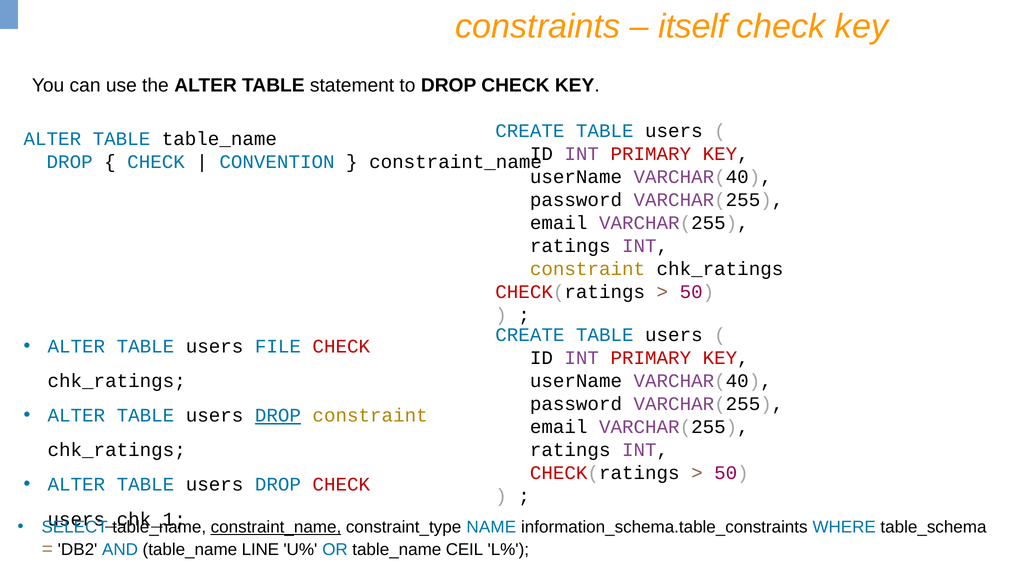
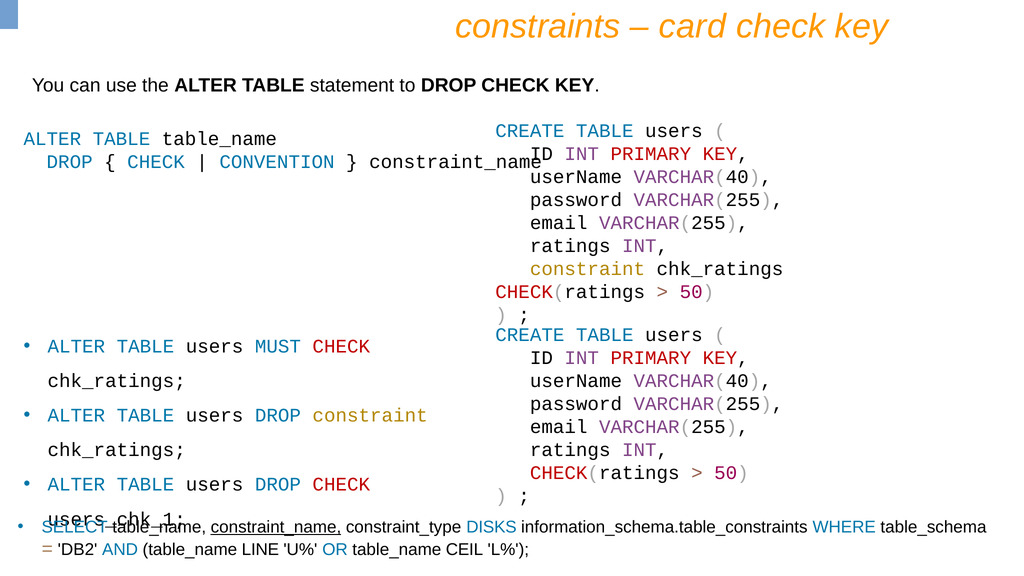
itself: itself -> card (692, 27)
FILE: FILE -> MUST (278, 346)
DROP underline: present -> none (278, 415)
NAME: NAME -> DISKS (492, 527)
